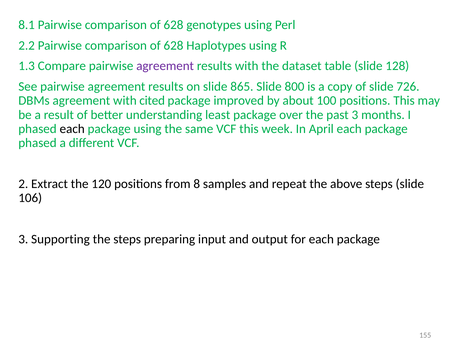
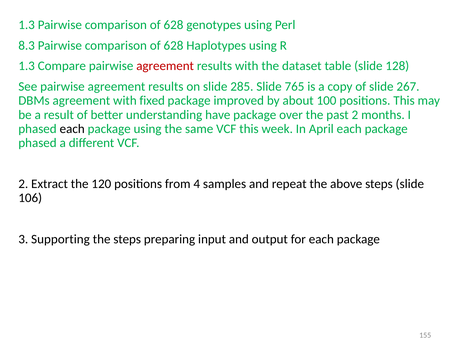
8.1: 8.1 -> 1.3 (27, 25)
2.2: 2.2 -> 8.3 (27, 45)
agreement colour: purple -> red (165, 66)
865: 865 -> 285 (242, 87)
800: 800 -> 765 (294, 87)
726: 726 -> 267 (408, 87)
cited: cited -> fixed (152, 101)
least: least -> have (218, 115)
past 3: 3 -> 2 (355, 115)
8: 8 -> 4 (197, 184)
